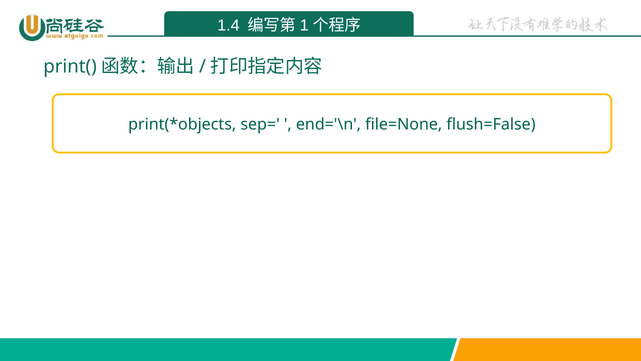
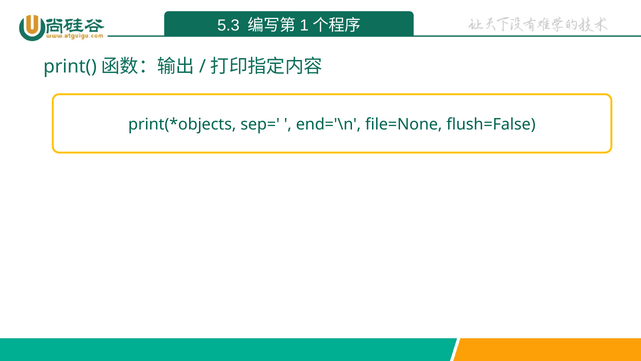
1.4: 1.4 -> 5.3 (228, 25)
